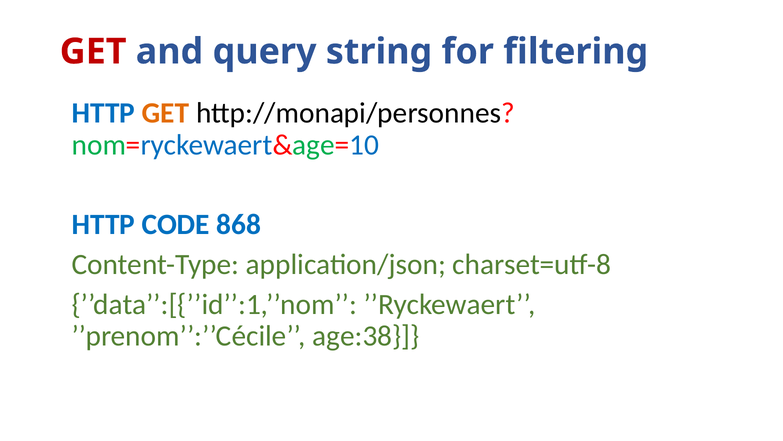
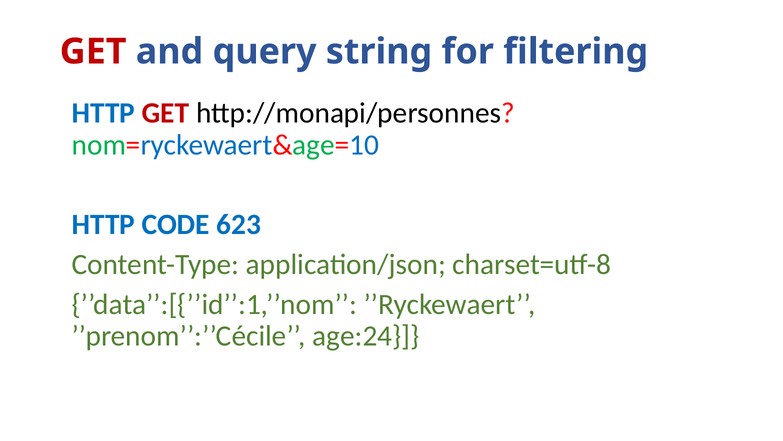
GET colour: orange -> red (166, 113)
868: 868 -> 623 (239, 224)
age:38: age:38 -> age:24 (366, 336)
